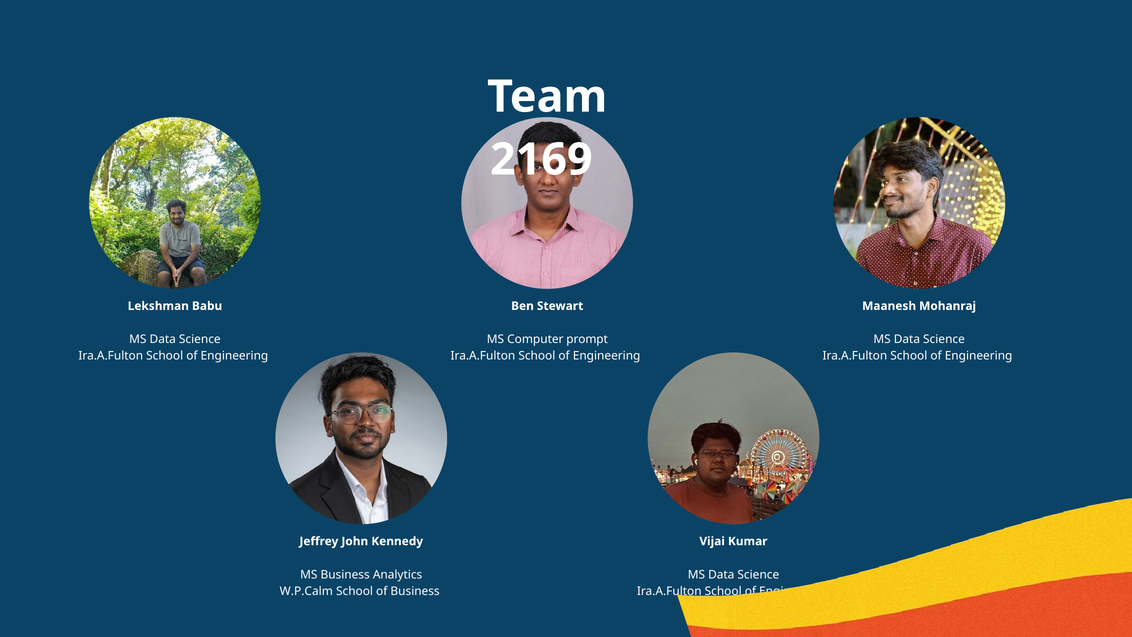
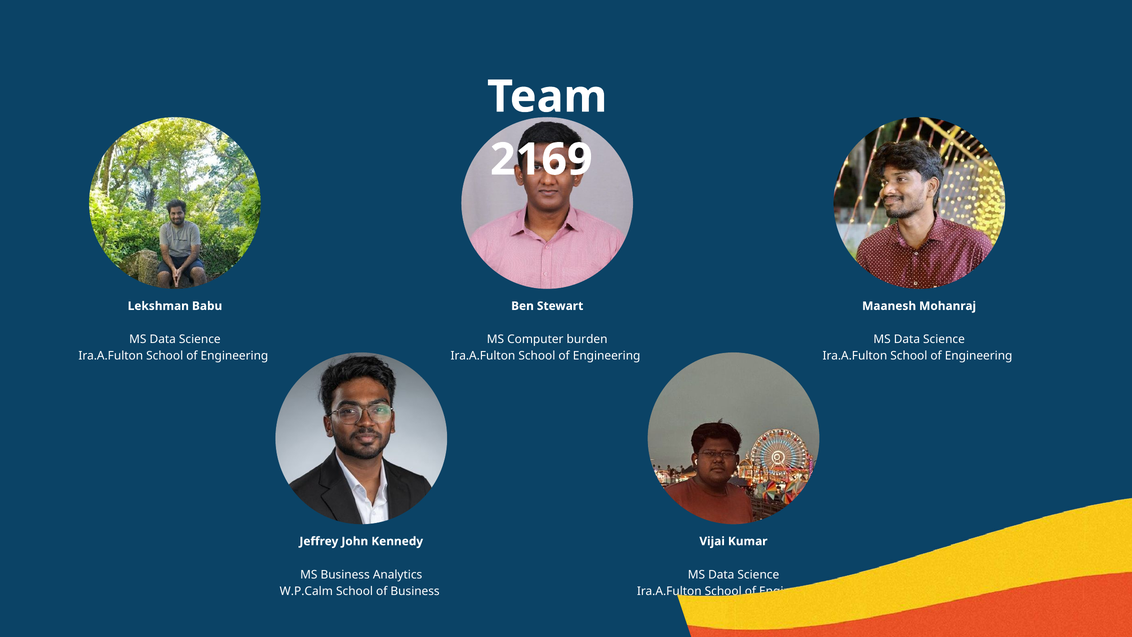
prompt: prompt -> burden (587, 339)
